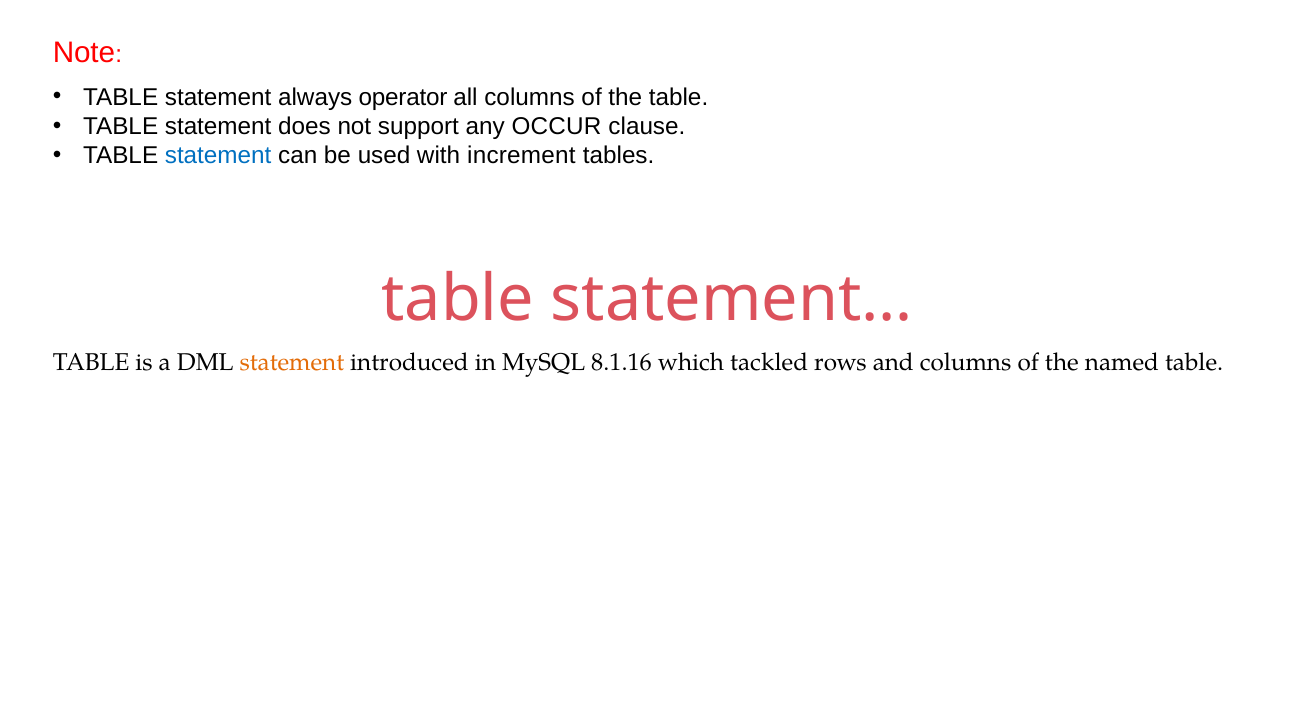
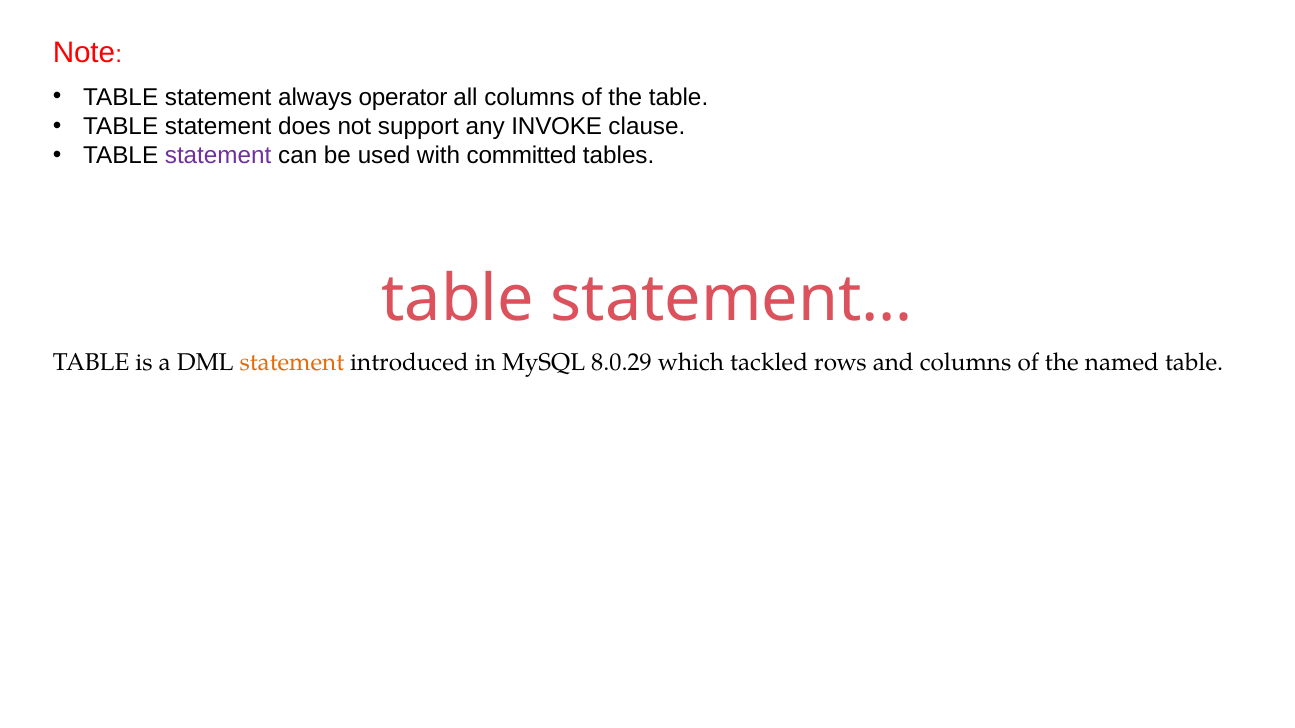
OCCUR: OCCUR -> INVOKE (557, 126)
statement colour: blue -> purple (218, 156)
increment: increment -> committed (522, 156)
8.1.16: 8.1.16 -> 8.0.29 (622, 362)
